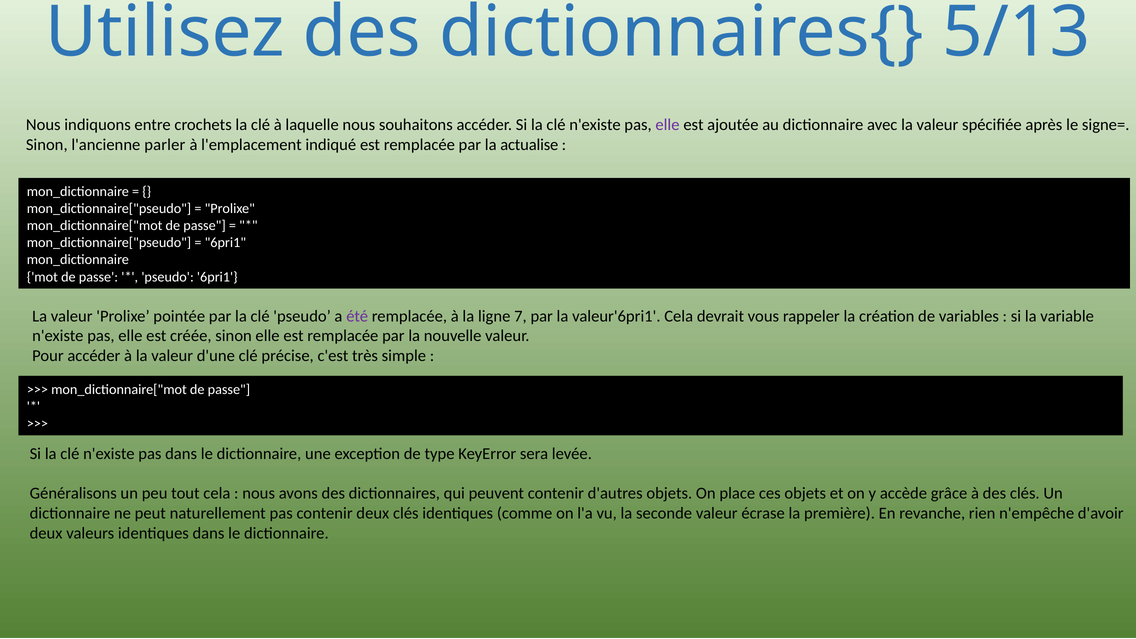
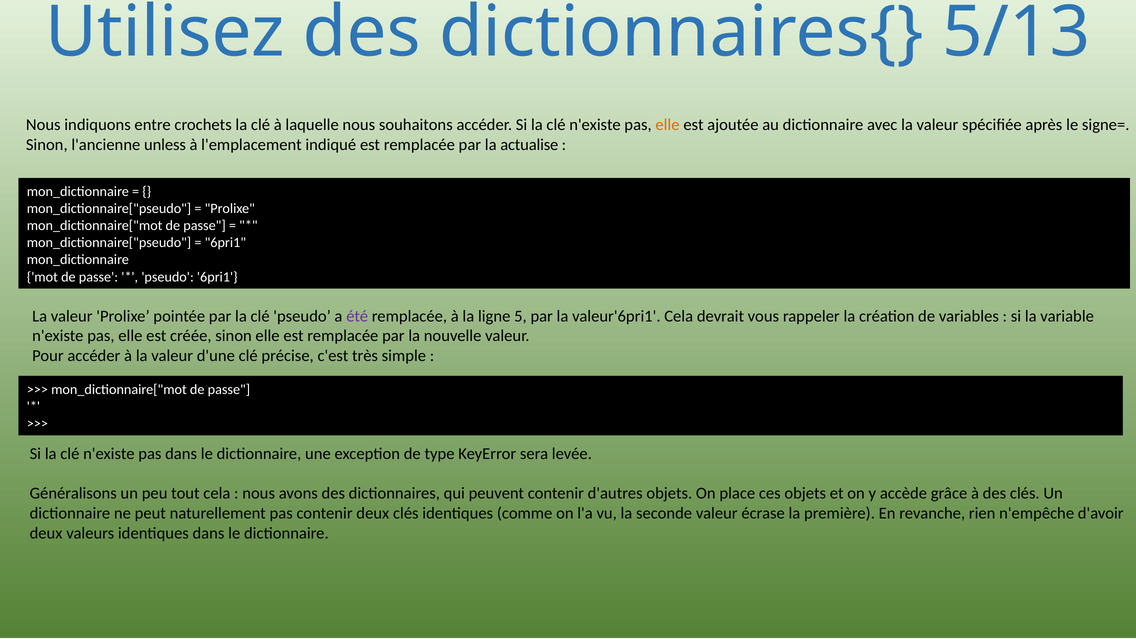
elle colour: purple -> orange (667, 125)
parler: parler -> unless (165, 145)
7: 7 -> 5 (520, 316)
